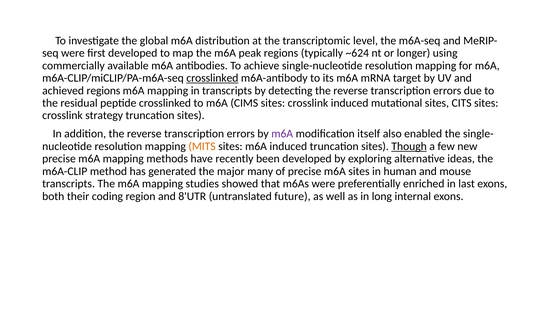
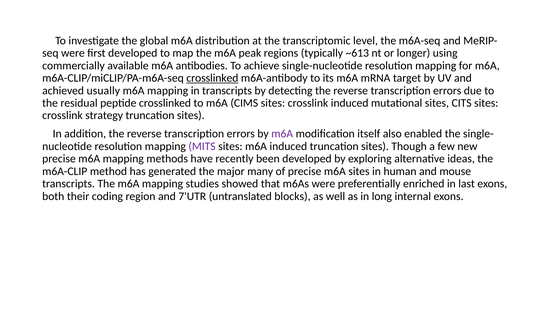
~624: ~624 -> ~613 (357, 53)
achieved regions: regions -> usually (103, 90)
MITS colour: orange -> purple (202, 146)
Though underline: present -> none (409, 146)
8'UTR: 8'UTR -> 7'UTR (192, 196)
future: future -> blocks (292, 196)
